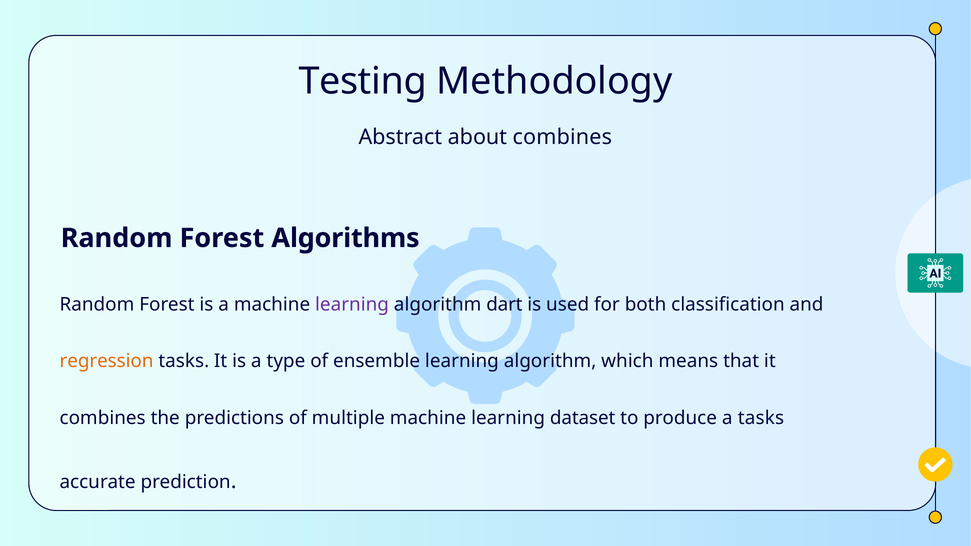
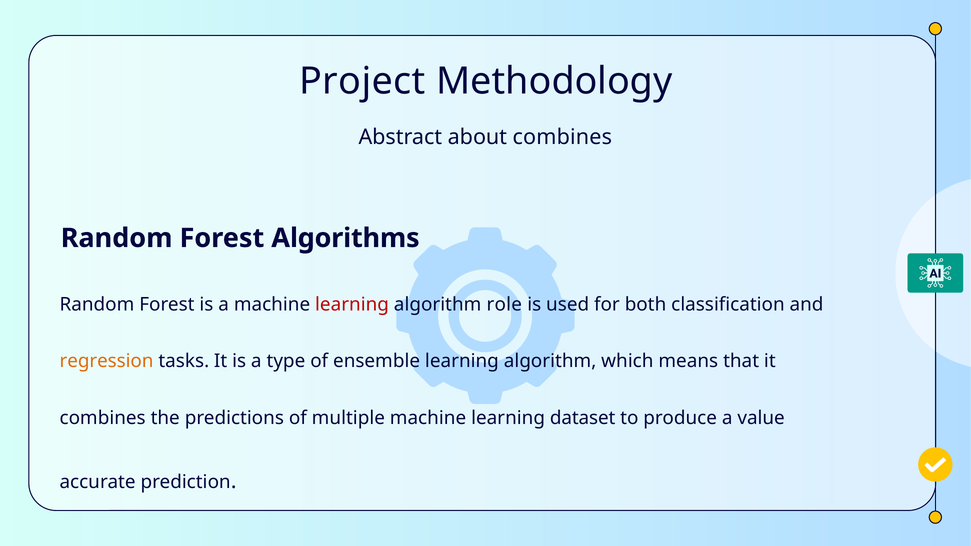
Testing: Testing -> Project (362, 81)
learning colour: purple -> red (352, 305)
dart: dart -> role (504, 305)
a tasks: tasks -> value (761, 418)
